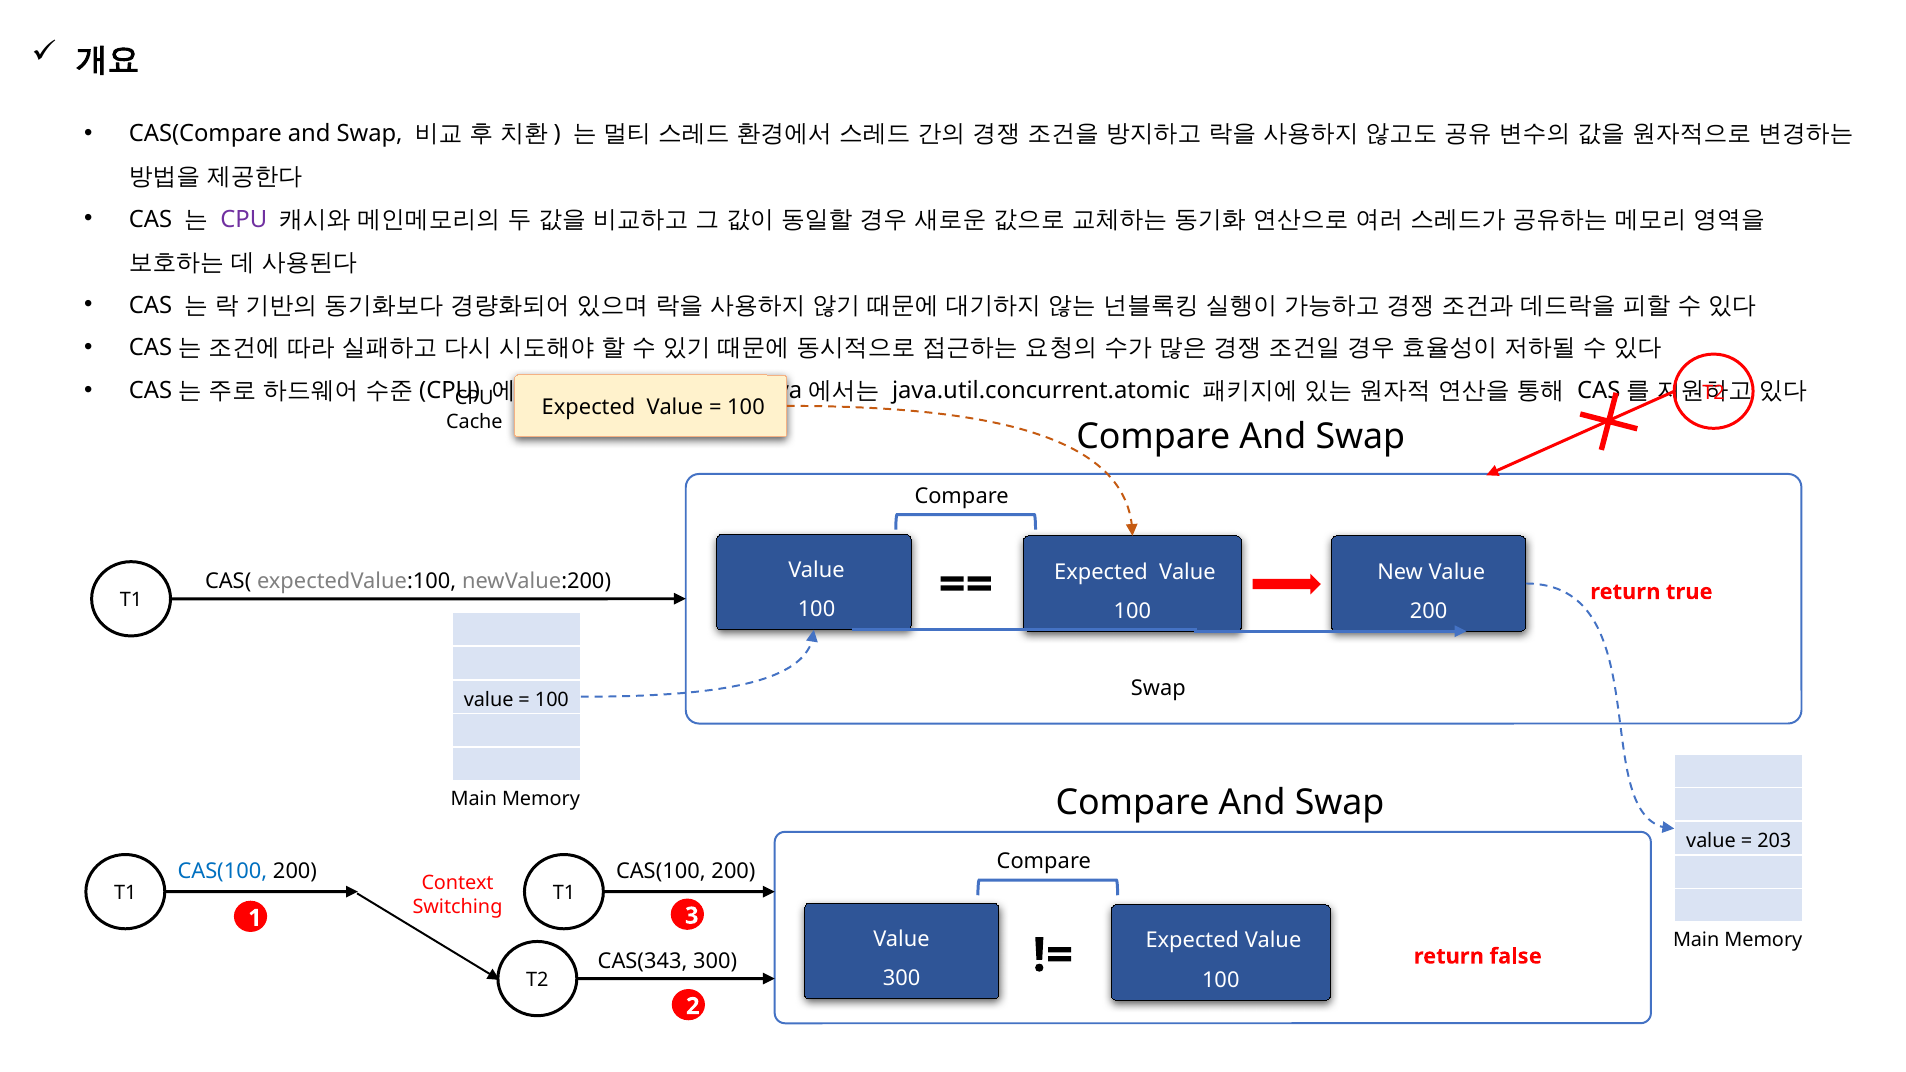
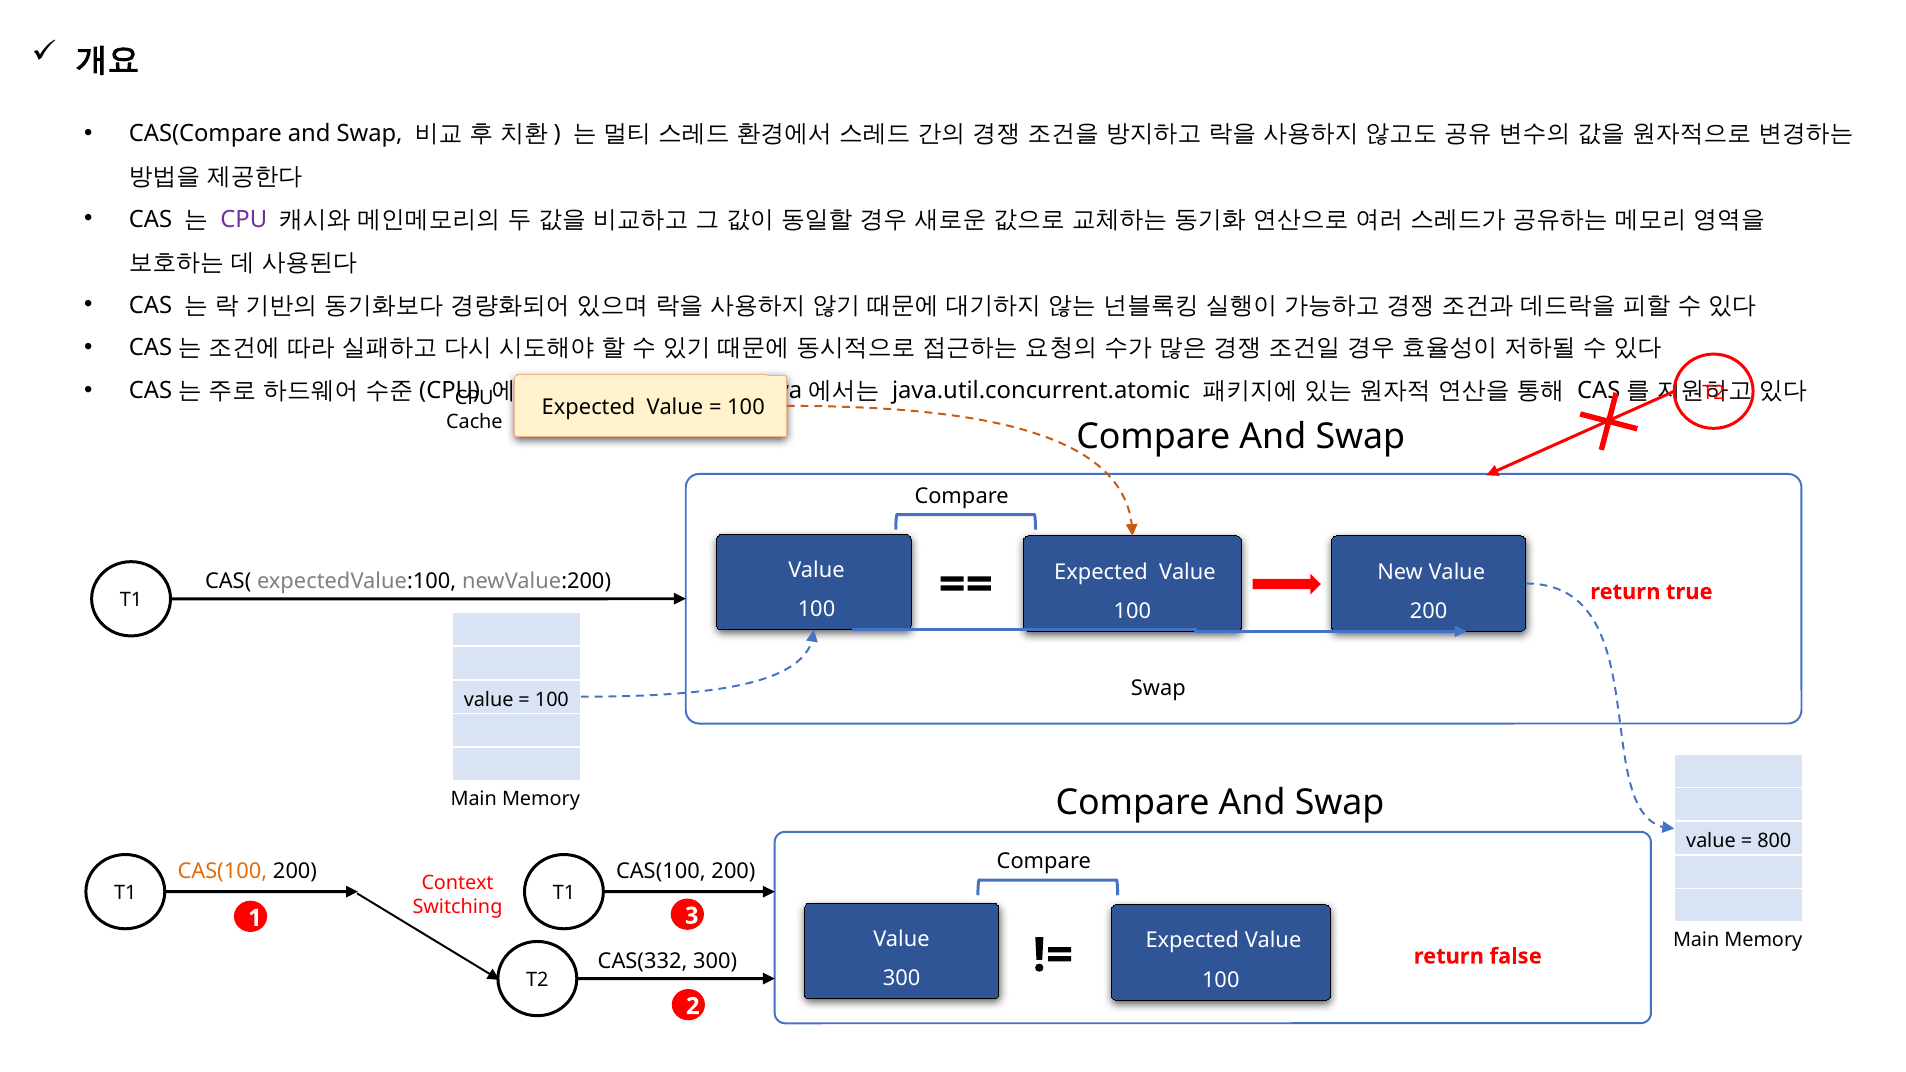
203: 203 -> 800 (1774, 841)
CAS(100 colour: blue -> orange (222, 872)
CAS(343: CAS(343 -> CAS(332 (643, 961)
